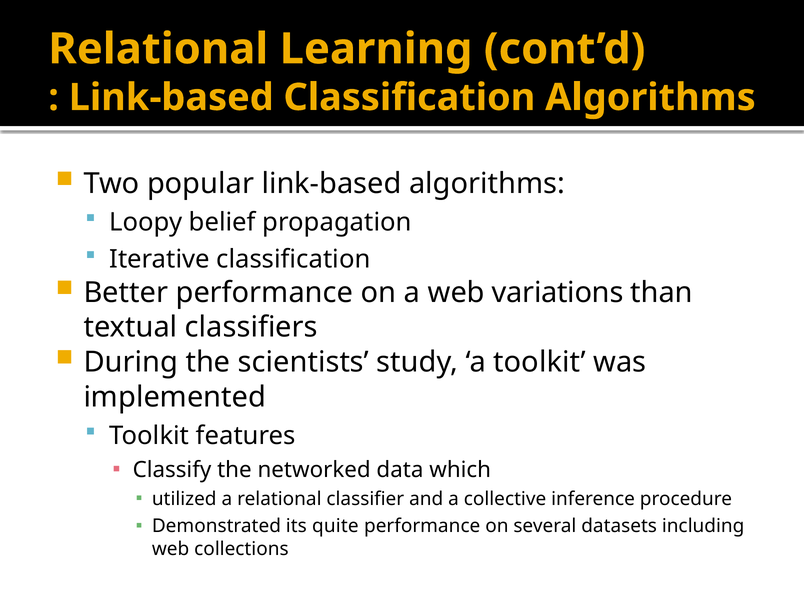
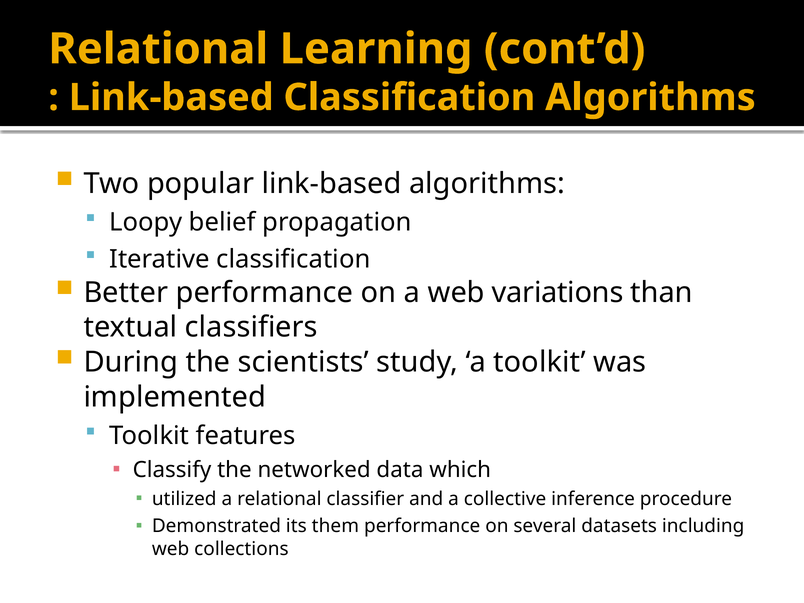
quite: quite -> them (335, 526)
